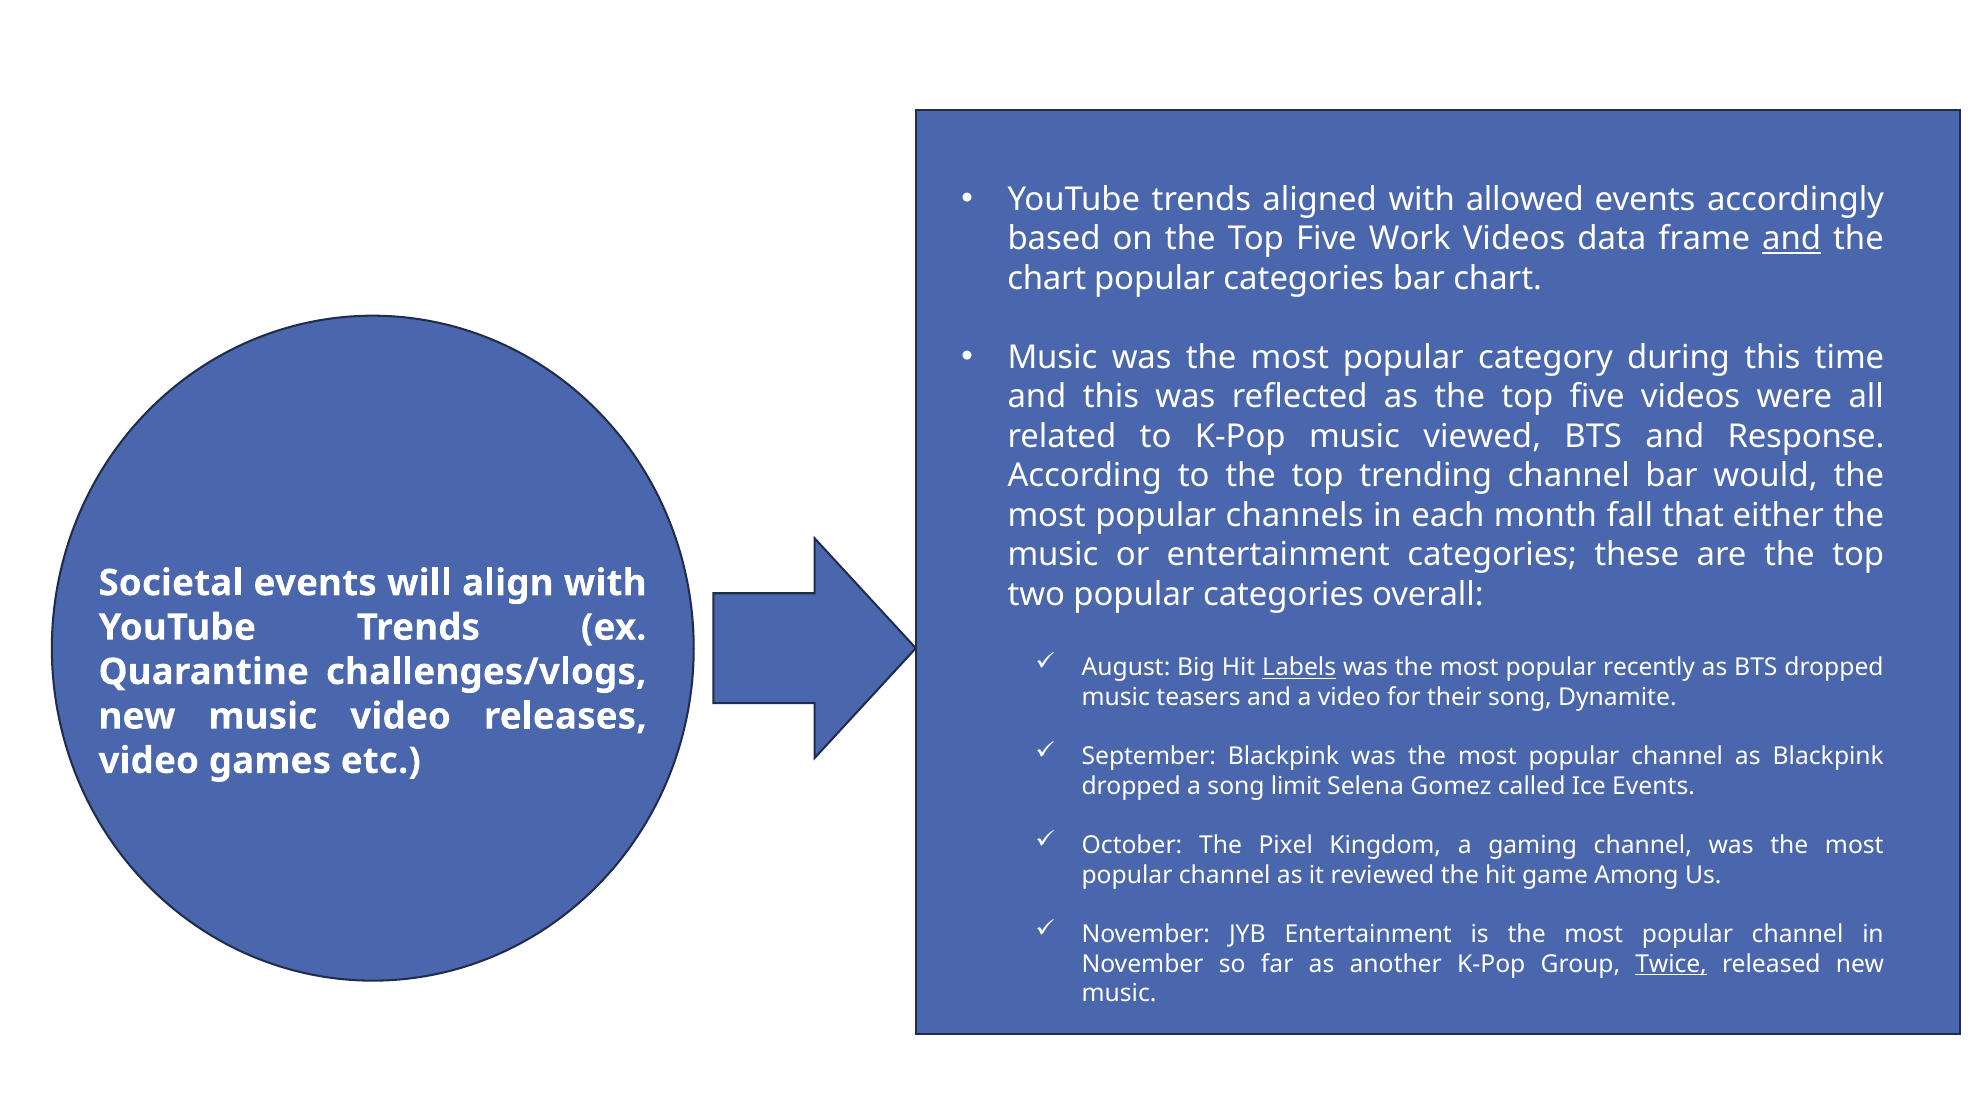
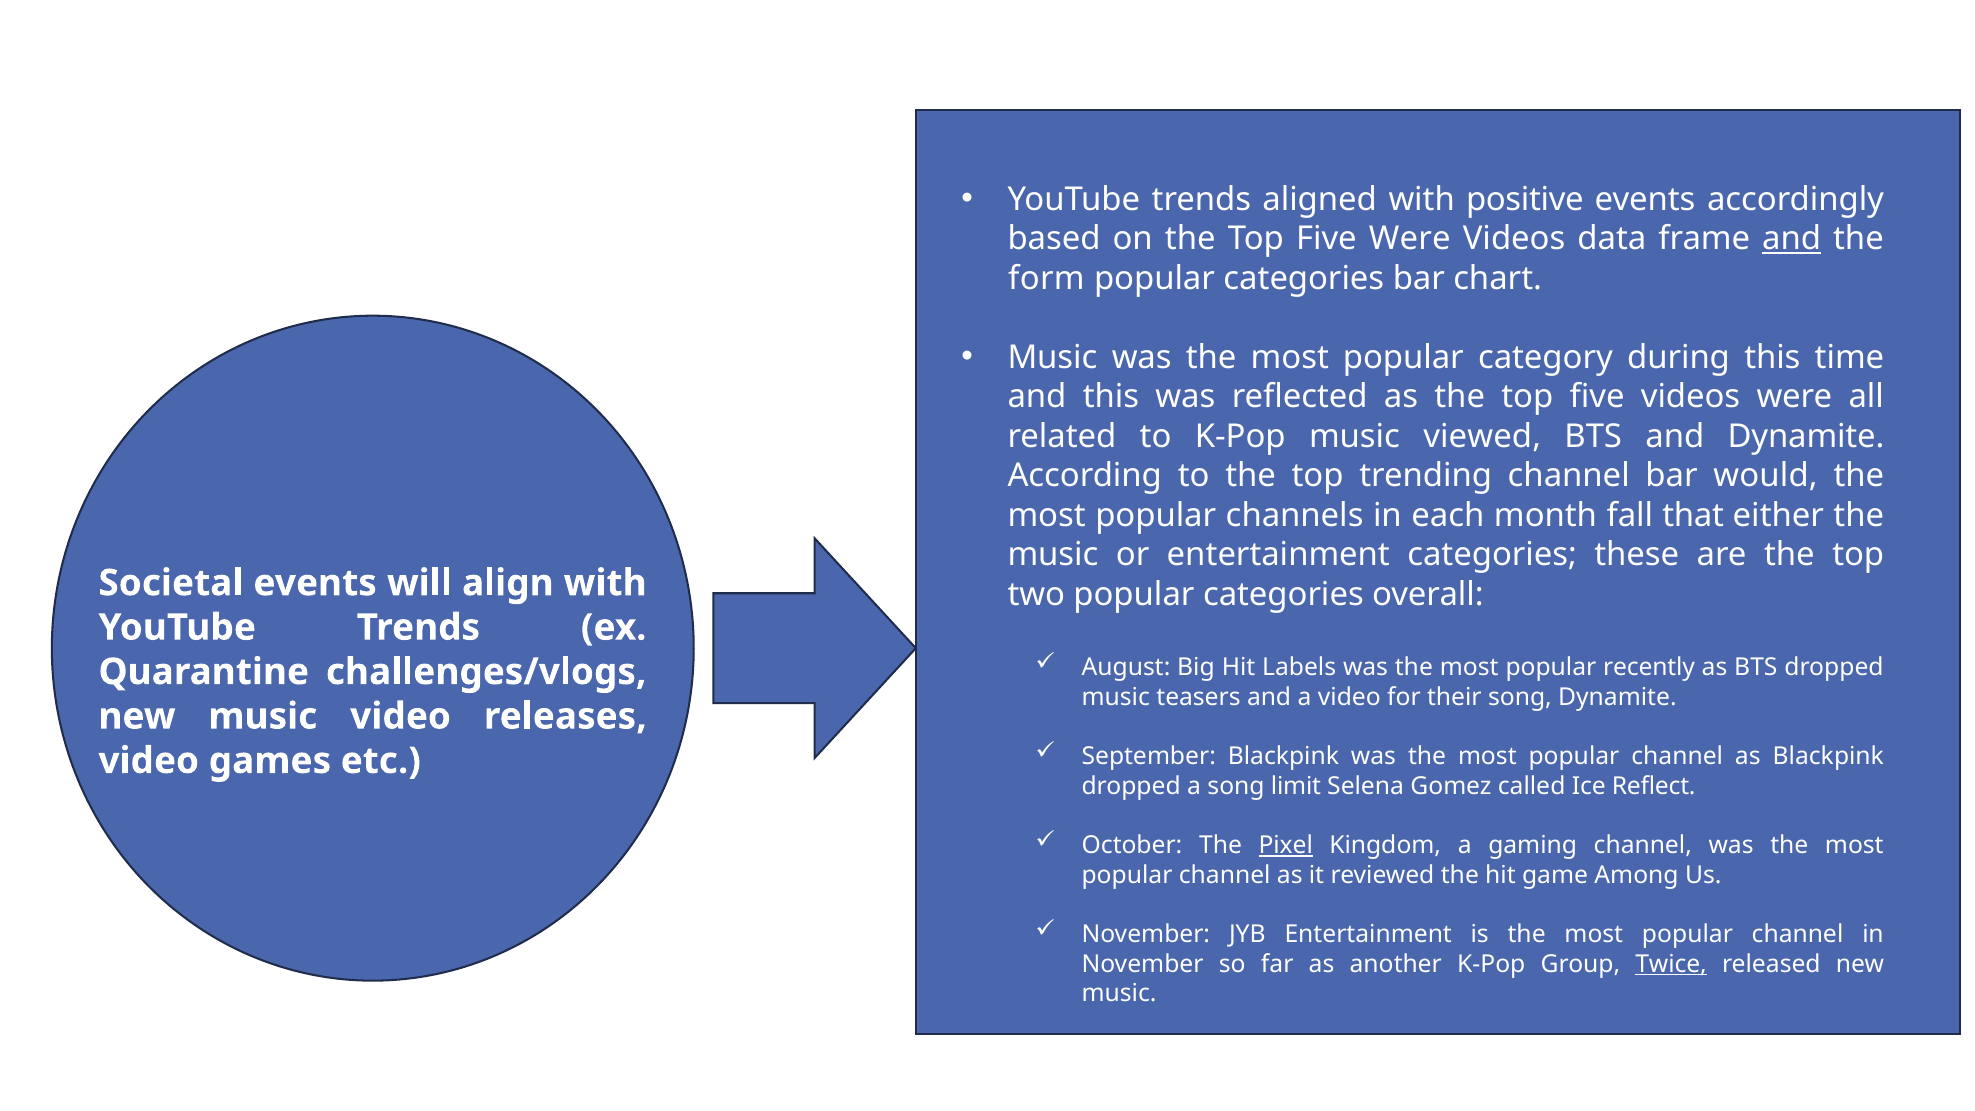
allowed: allowed -> positive (1525, 199)
Five Work: Work -> Were (1410, 239)
chart: chart -> form (1046, 278)
and Response: Response -> Dynamite (1806, 436)
Labels underline: present -> none (1299, 668)
Ice Events: Events -> Reflect (1654, 786)
Pixel underline: none -> present (1286, 845)
